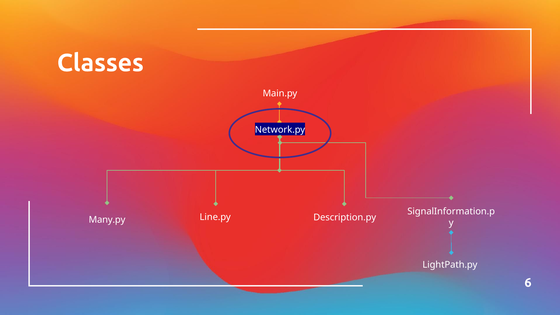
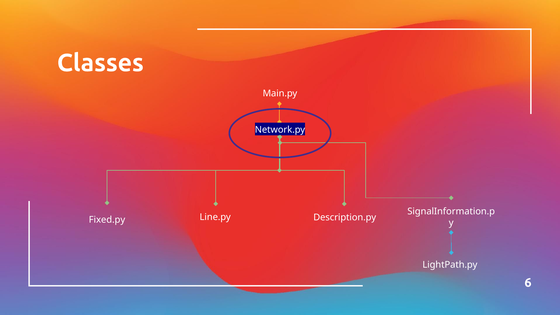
Many.py: Many.py -> Fixed.py (107, 220)
